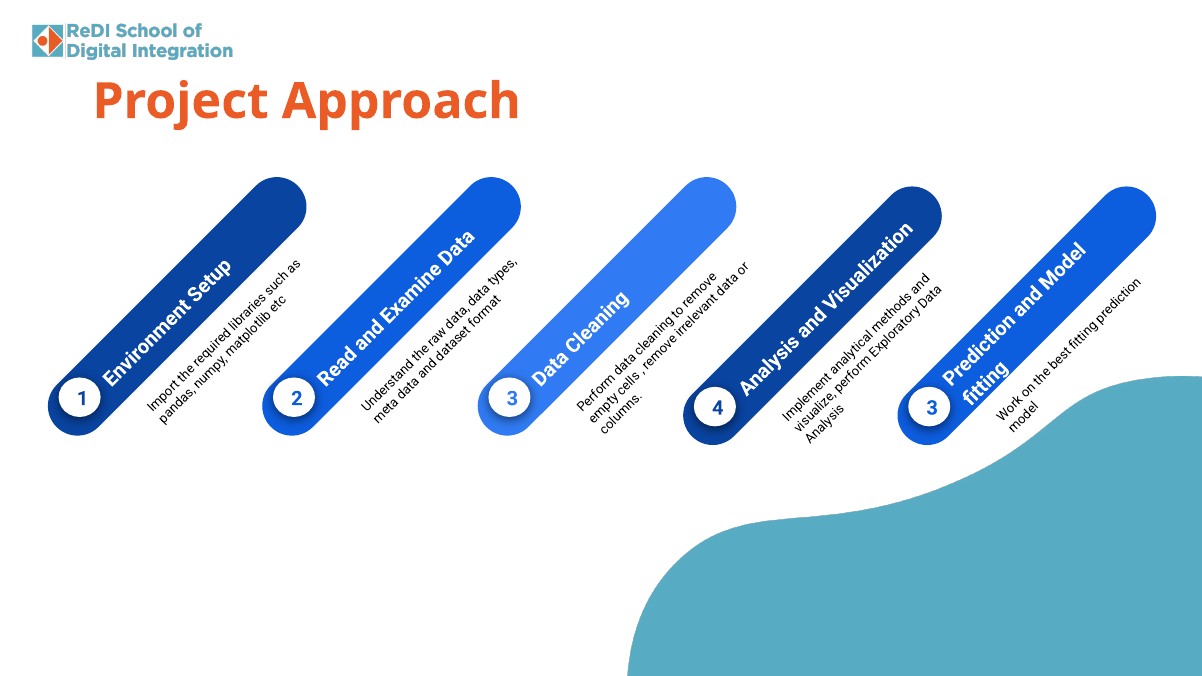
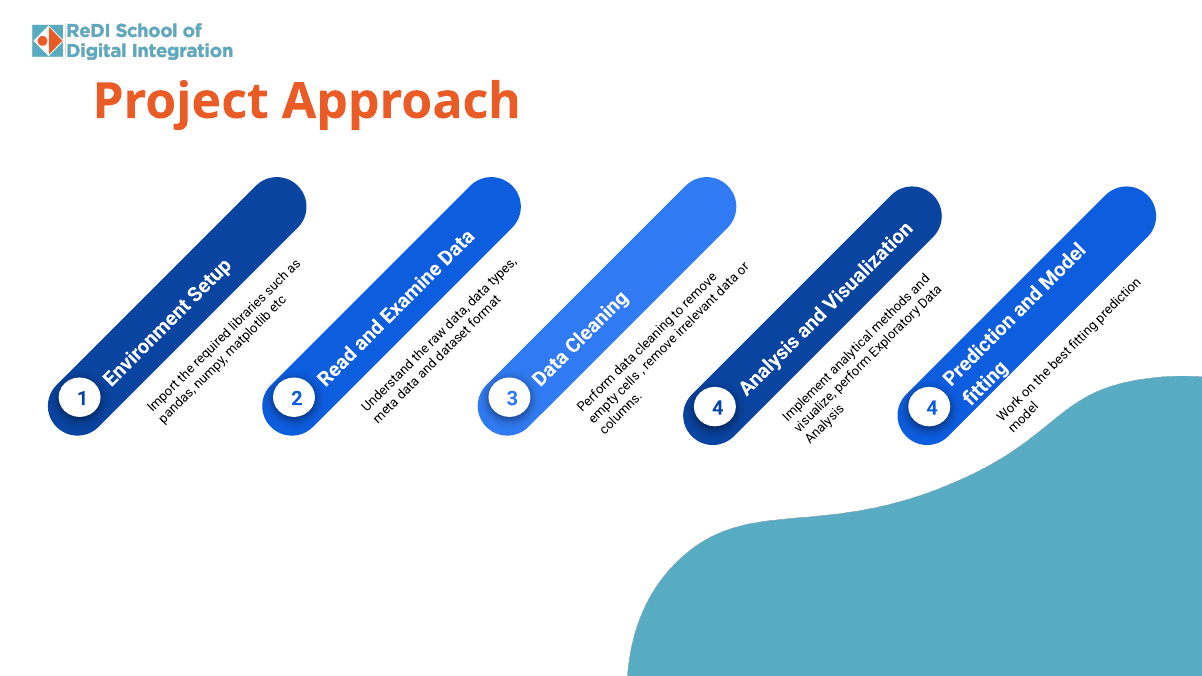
3: 3 -> 4 (932, 408)
